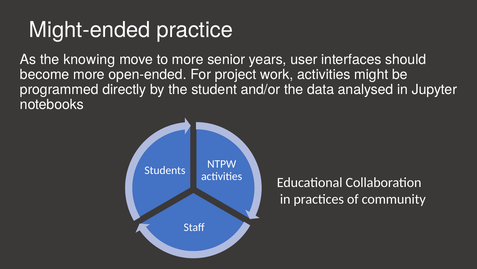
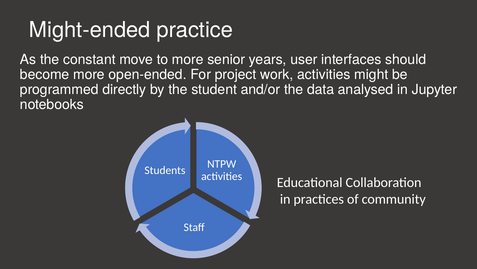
knowing: knowing -> constant (89, 59)
